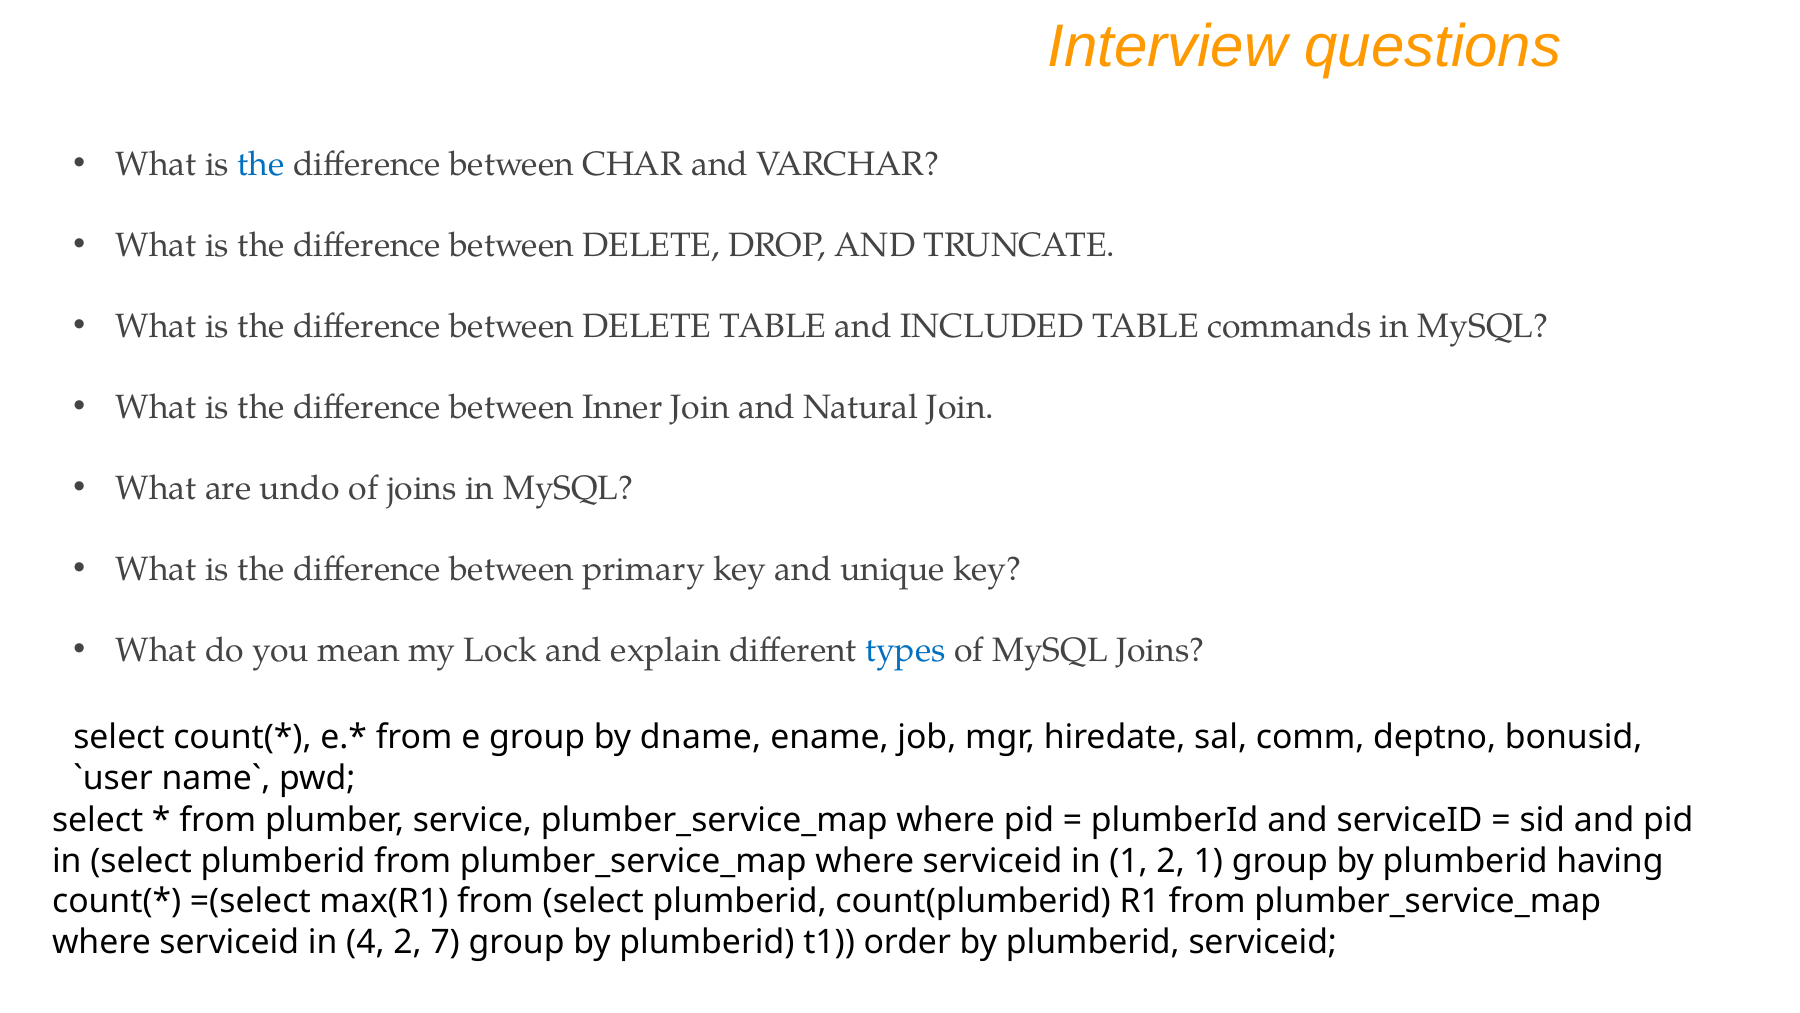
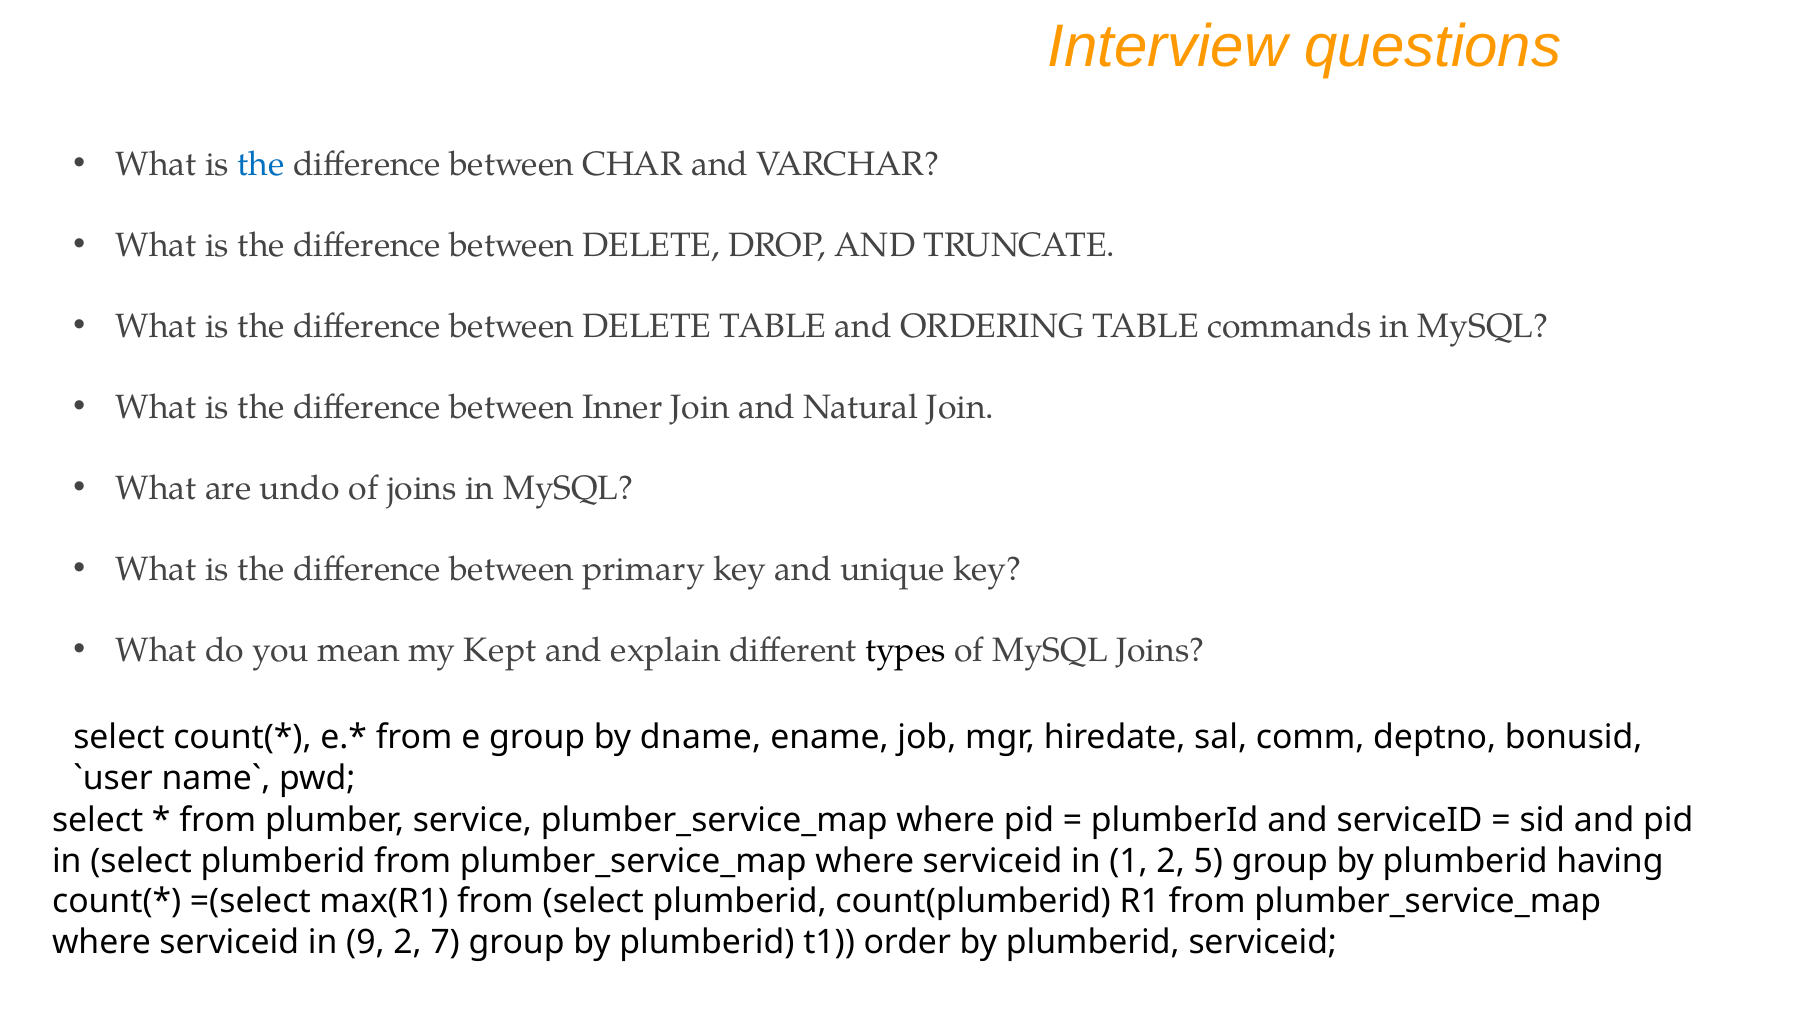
INCLUDED: INCLUDED -> ORDERING (992, 326)
Lock: Lock -> Kept (500, 650)
types colour: blue -> black (905, 650)
2 1: 1 -> 5 (1208, 861)
4: 4 -> 9 (365, 942)
